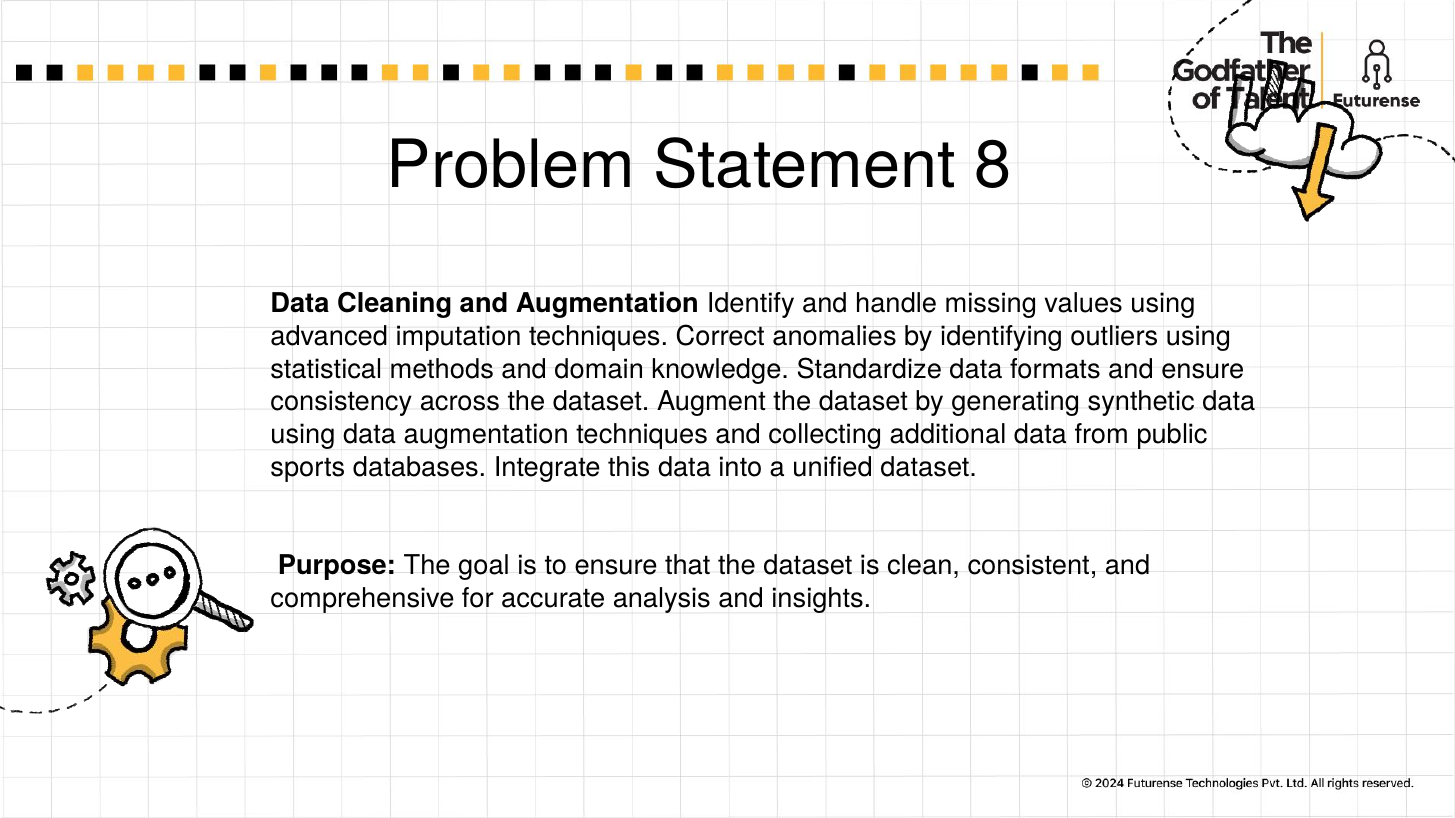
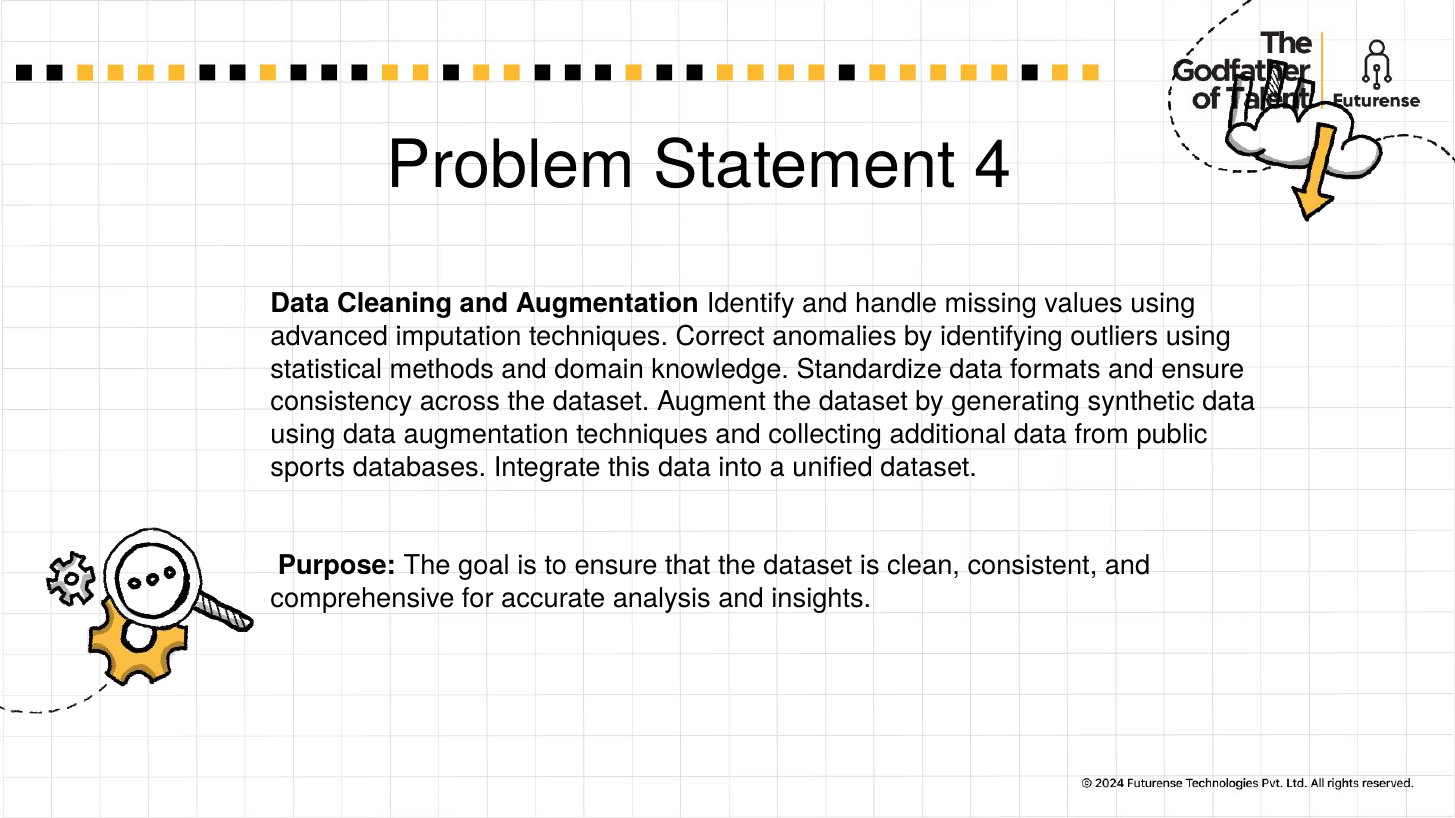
8: 8 -> 4 (993, 166)
